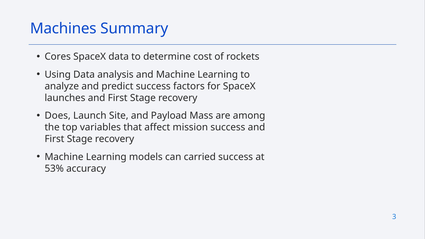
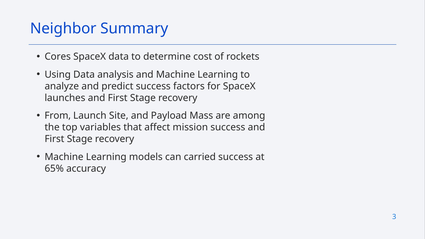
Machines: Machines -> Neighbor (63, 28)
Does: Does -> From (58, 116)
53%: 53% -> 65% (54, 169)
